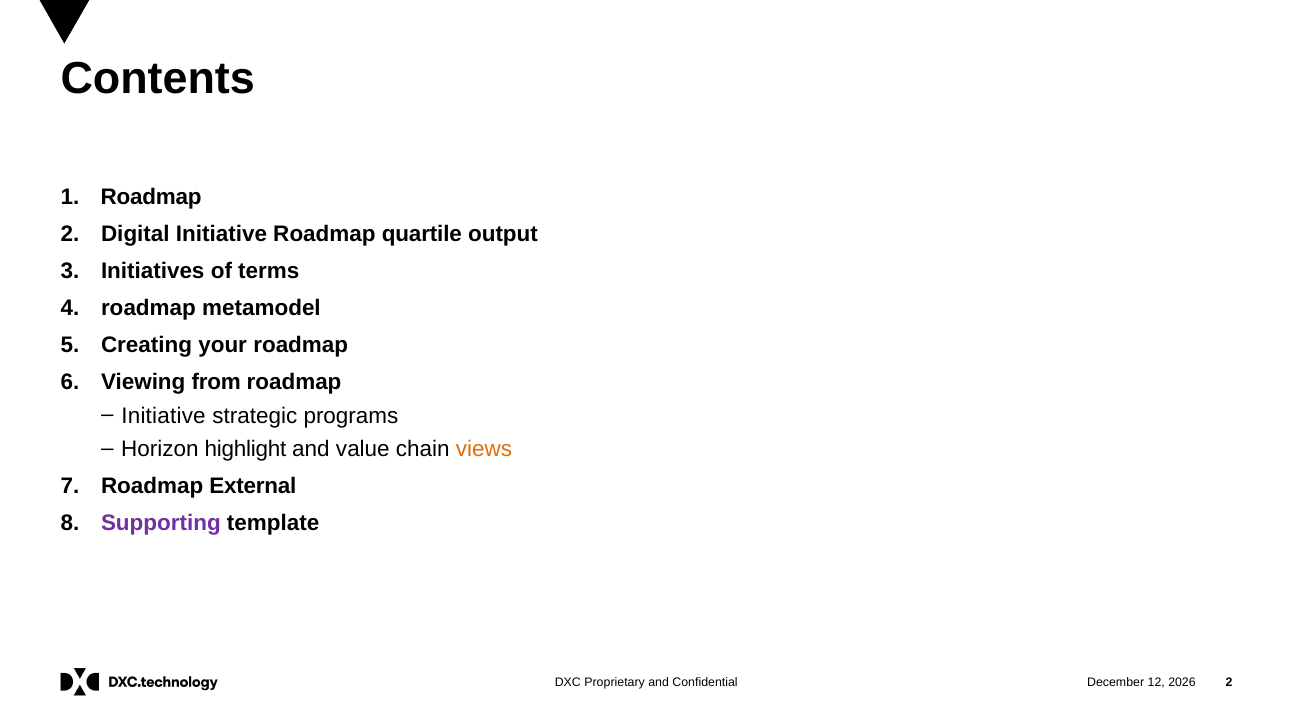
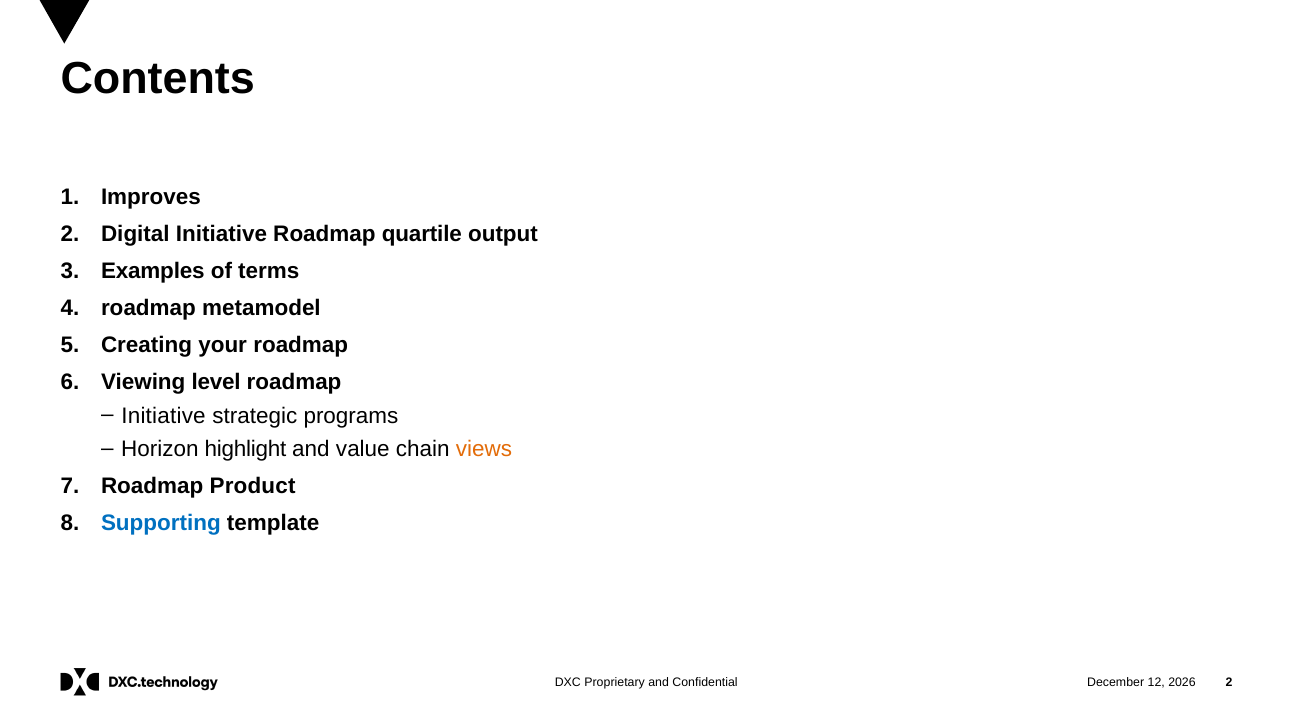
Roadmap: Roadmap -> Improves (151, 197)
Initiatives: Initiatives -> Examples (153, 271)
from: from -> level (216, 382)
External: External -> Product (253, 487)
Supporting colour: purple -> blue (161, 524)
